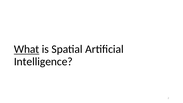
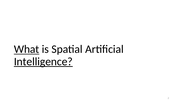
Intelligence underline: none -> present (43, 62)
